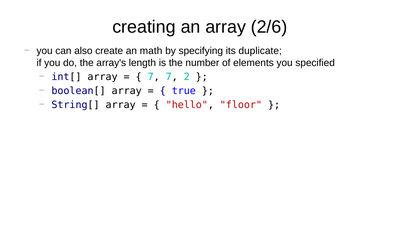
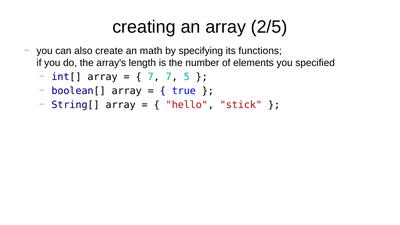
2/6: 2/6 -> 2/5 (269, 27)
duplicate: duplicate -> functions (260, 51)
2: 2 -> 5 (187, 77)
floor: floor -> stick (241, 105)
